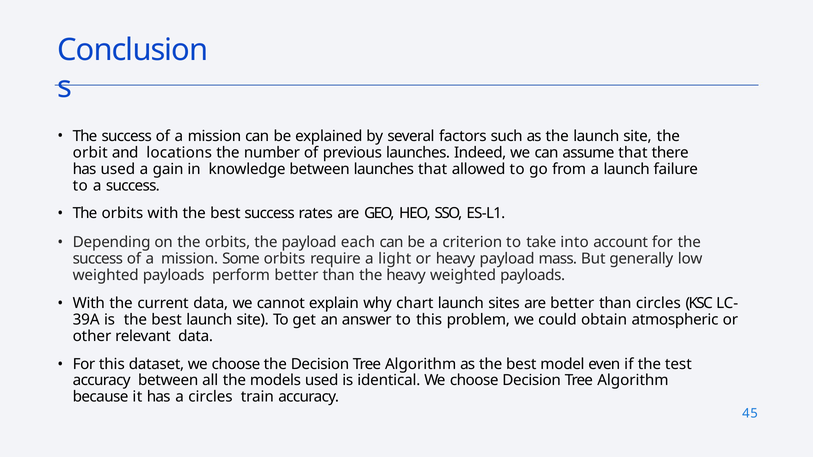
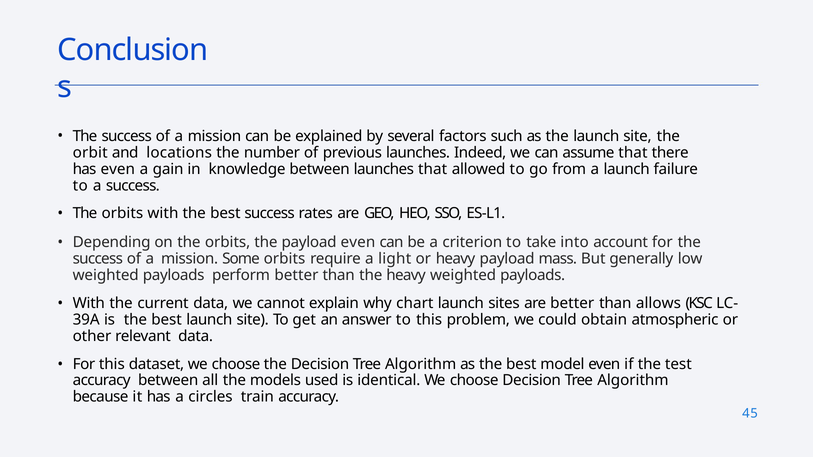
has used: used -> even (118, 169)
payload each: each -> even (358, 242)
than circles: circles -> allows (658, 303)
